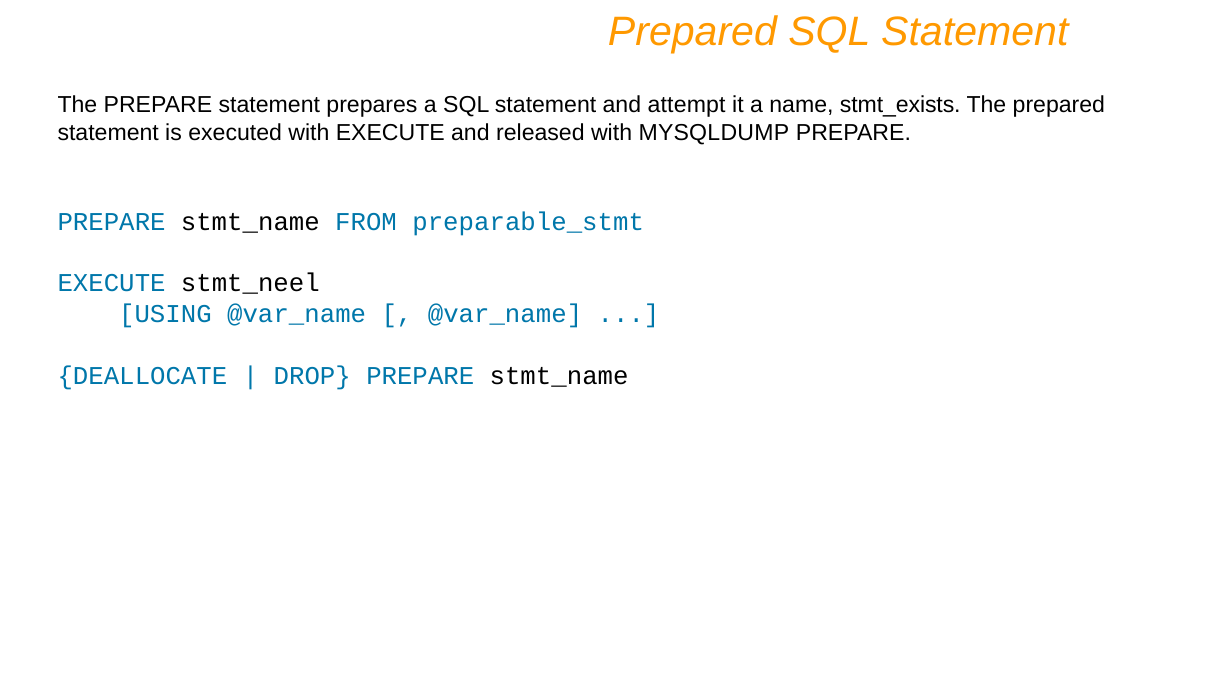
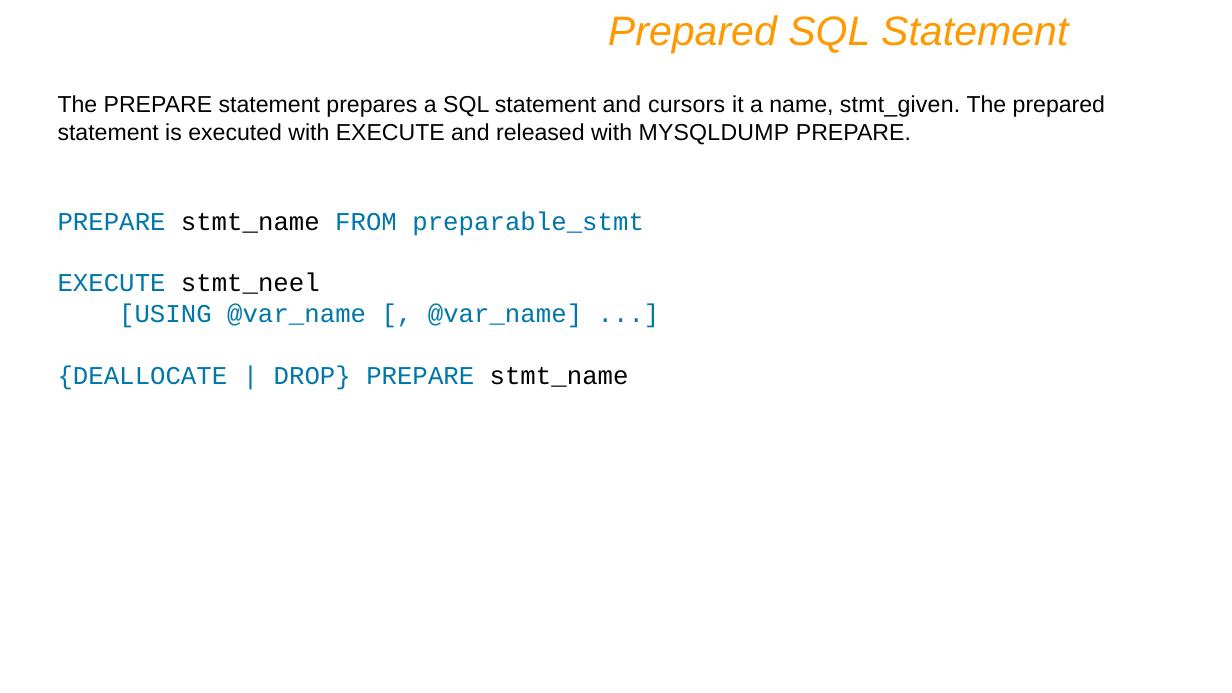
attempt: attempt -> cursors (687, 105)
stmt_exists: stmt_exists -> stmt_given (900, 105)
